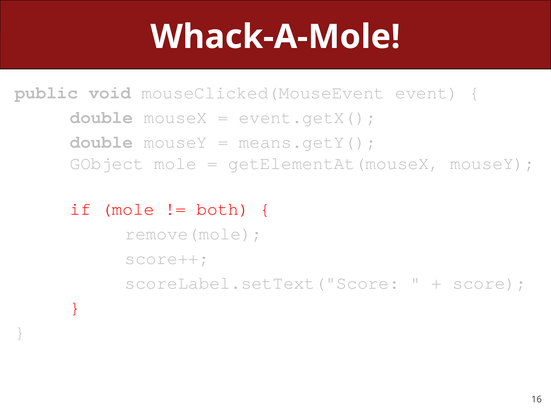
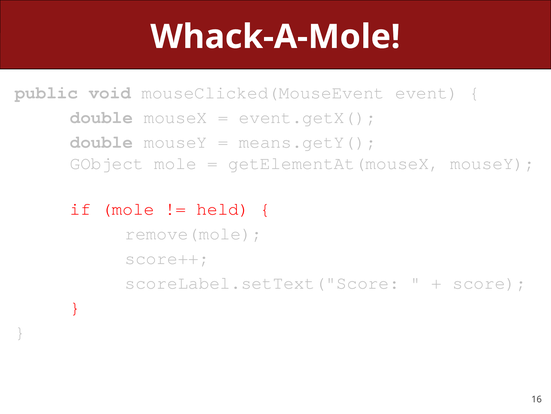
both: both -> held (223, 209)
